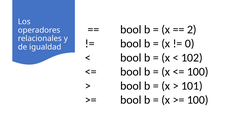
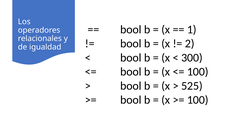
2: 2 -> 1 (192, 30)
0: 0 -> 2 (190, 44)
102: 102 -> 300 (192, 58)
101: 101 -> 525 (192, 86)
